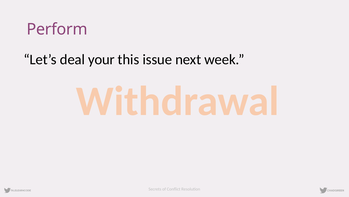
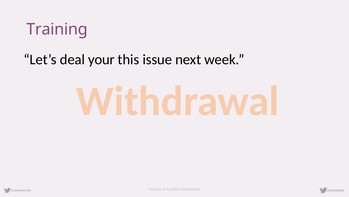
Perform: Perform -> Training (57, 29)
